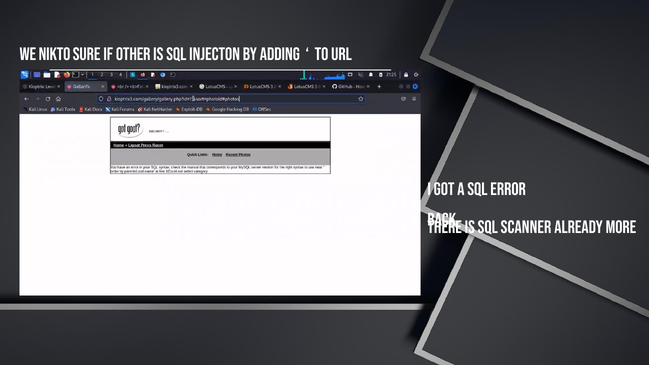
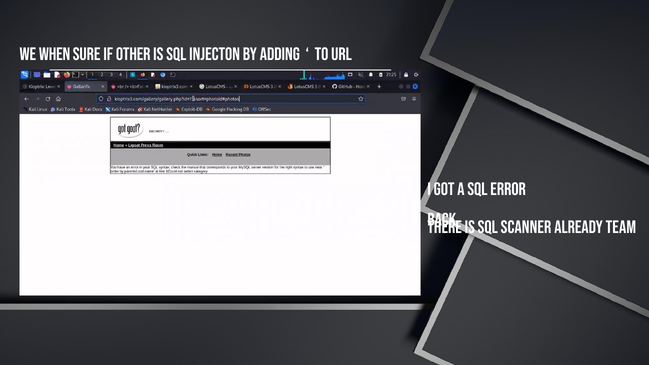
nikto: nikto -> when (55, 54)
more: more -> team (621, 227)
